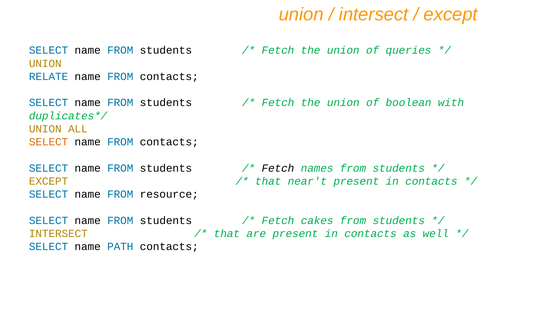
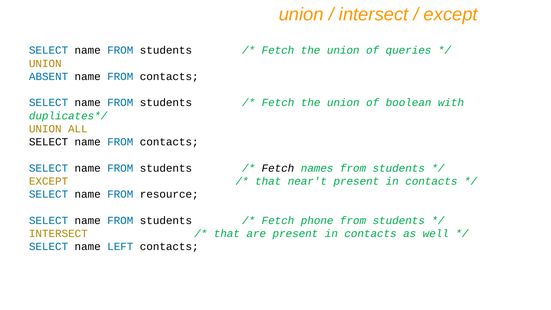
RELATE: RELATE -> ABSENT (49, 77)
SELECT colour: orange -> black (49, 142)
cakes: cakes -> phone (317, 220)
PATH: PATH -> LEFT (120, 247)
